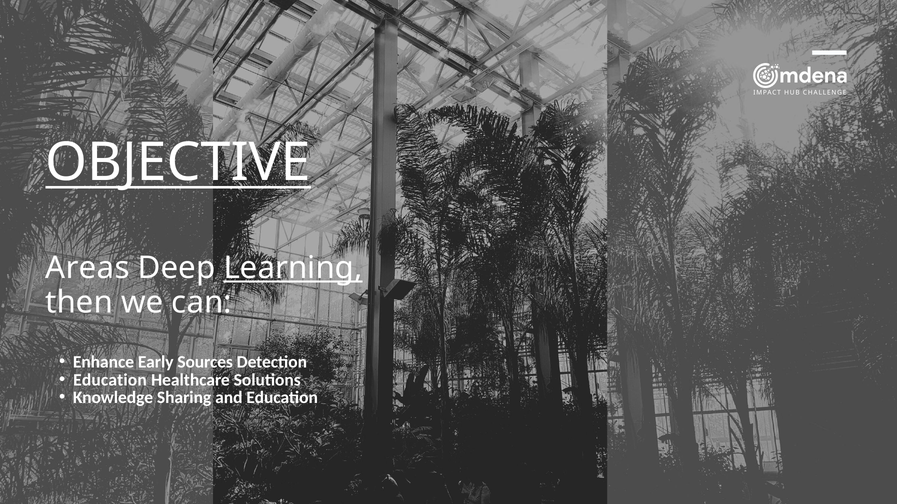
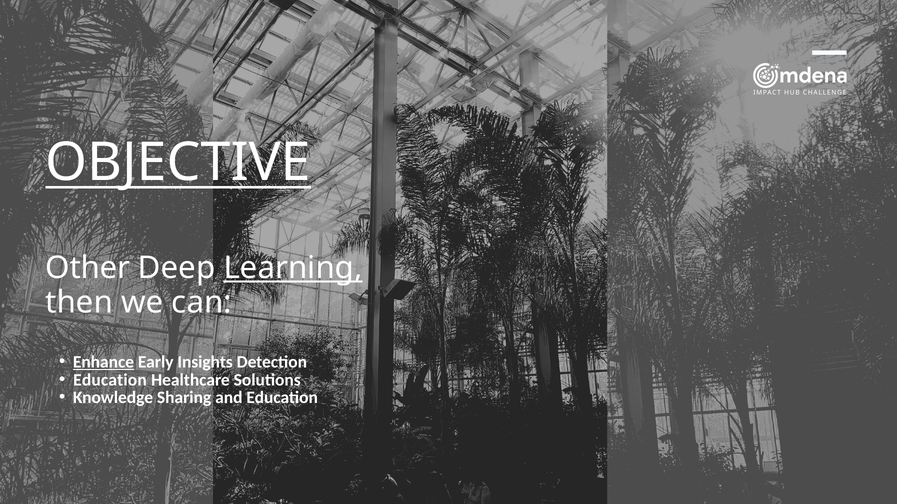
Areas: Areas -> Other (88, 268)
Enhance underline: none -> present (103, 362)
Sources: Sources -> Insights (205, 362)
